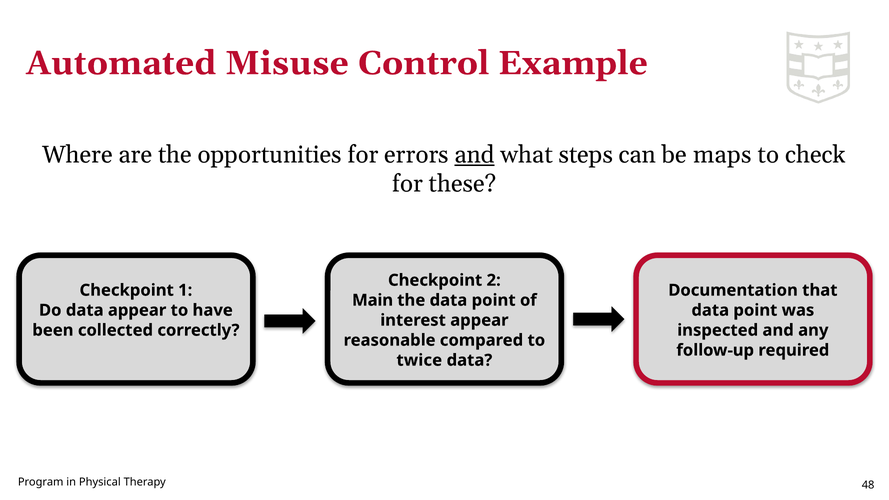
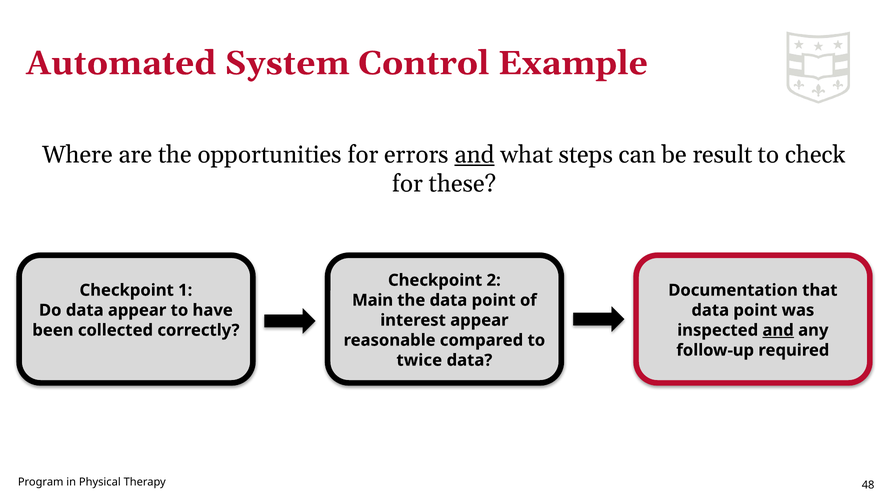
Misuse: Misuse -> System (287, 63)
maps: maps -> result (723, 155)
and underline: none -> present (778, 330)
